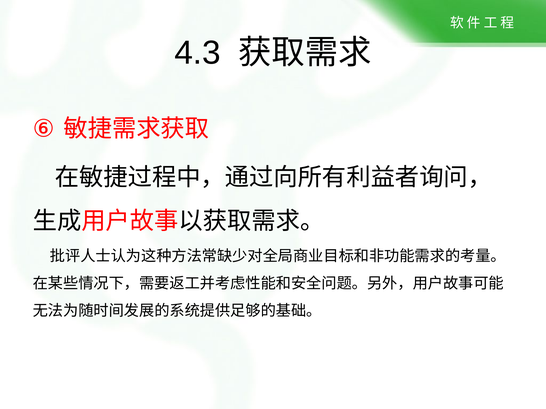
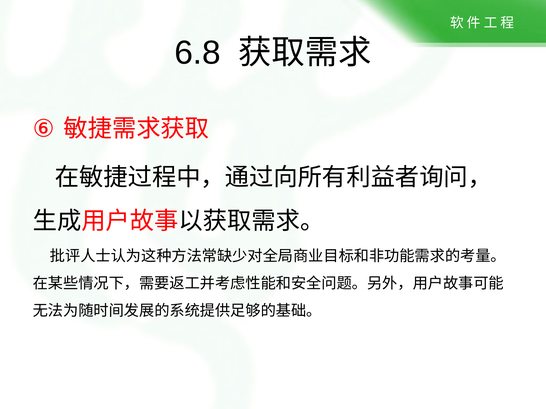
4.3: 4.3 -> 6.8 (198, 53)
